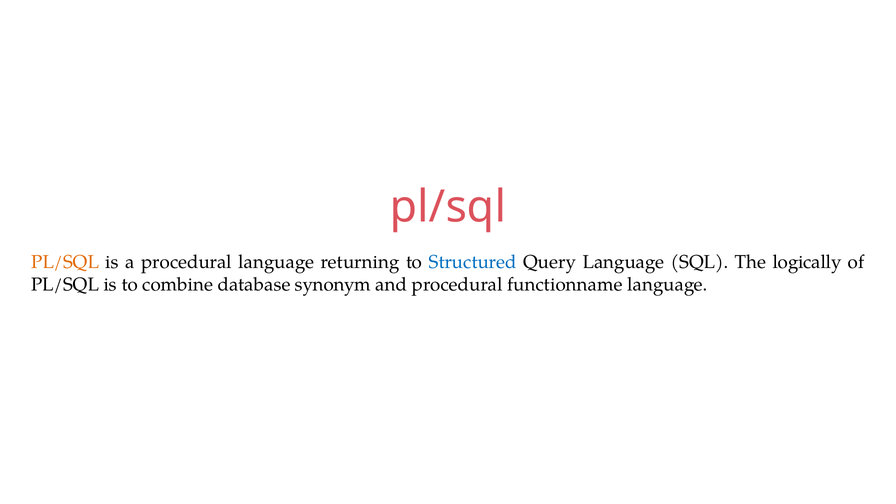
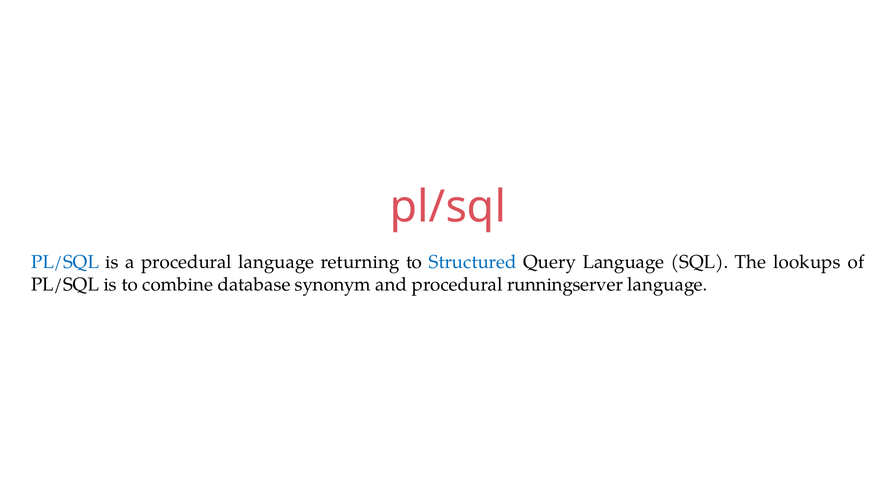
PL/SQL colour: orange -> blue (65, 262)
logically: logically -> lookups (807, 262)
functionname: functionname -> runningserver (565, 285)
